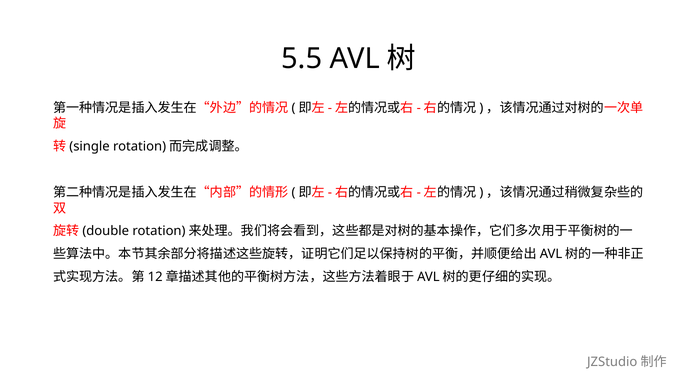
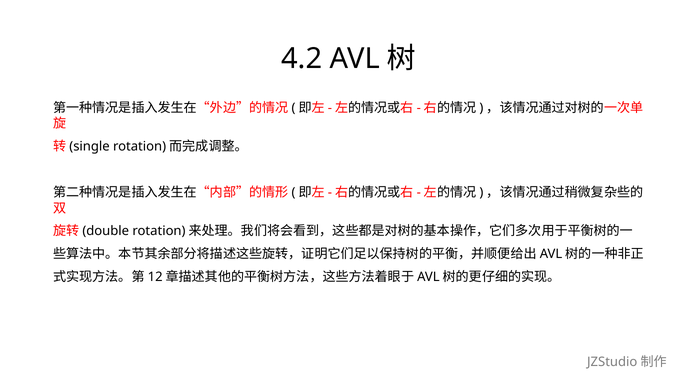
5.5: 5.5 -> 4.2 (302, 59)
